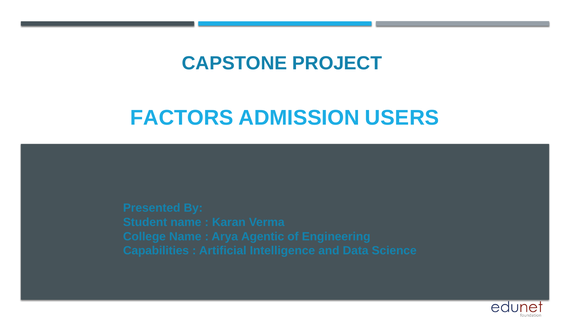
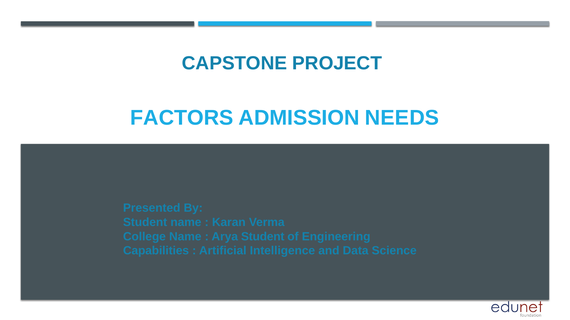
USERS: USERS -> NEEDS (402, 118)
Arya Agentic: Agentic -> Student (263, 237)
